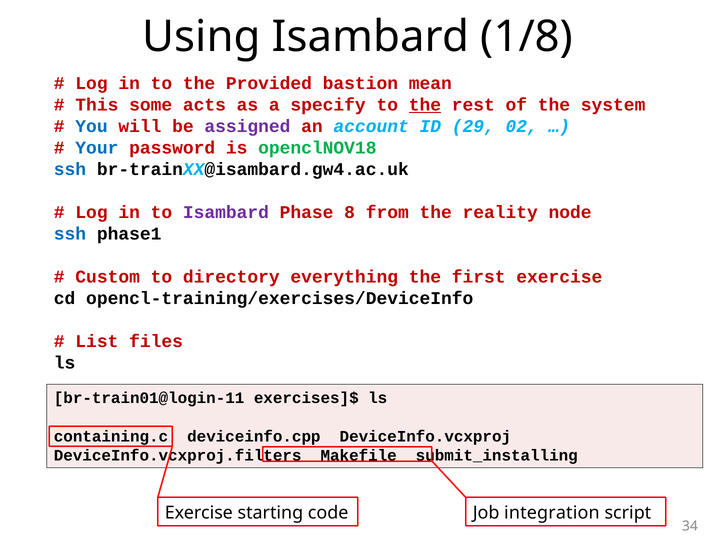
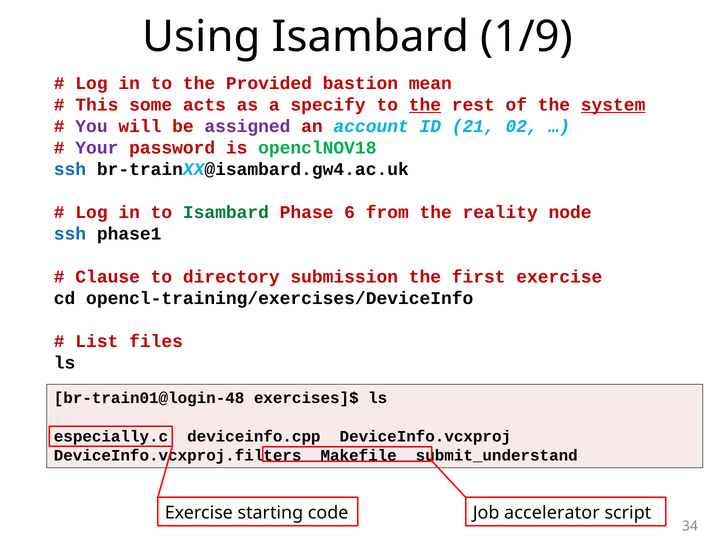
1/8: 1/8 -> 1/9 (527, 37)
system underline: none -> present (613, 105)
You colour: blue -> purple (92, 126)
29: 29 -> 21 (473, 126)
Your colour: blue -> purple (97, 148)
Isambard colour: purple -> green (226, 212)
8: 8 -> 6 (350, 212)
Custom: Custom -> Clause (108, 277)
everything: everything -> submission (344, 277)
br-train01@login-11: br-train01@login-11 -> br-train01@login-48 (149, 398)
containing.c: containing.c -> especially.c (111, 436)
submit_installing: submit_installing -> submit_understand (497, 455)
integration: integration -> accelerator (552, 513)
